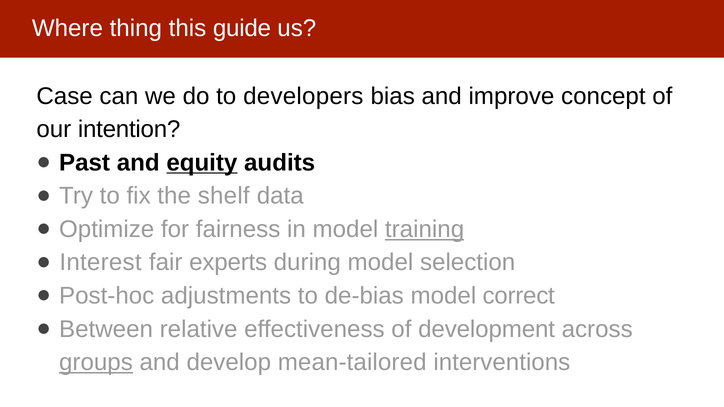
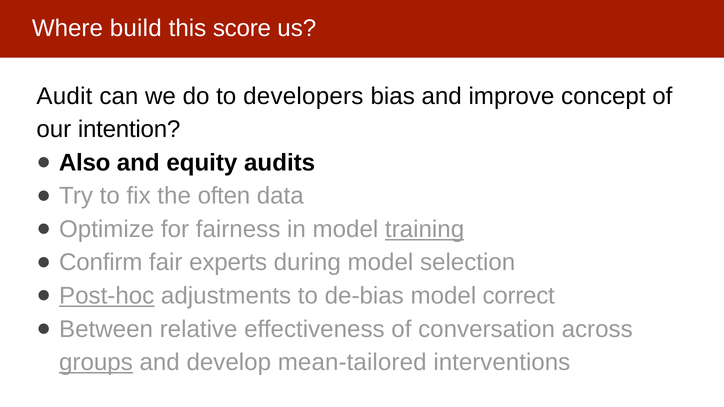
thing: thing -> build (136, 29)
guide: guide -> score (242, 29)
Case: Case -> Audit (64, 96)
Past: Past -> Also (85, 163)
equity underline: present -> none (202, 163)
shelf: shelf -> often (224, 196)
Interest: Interest -> Confirm (101, 263)
Post-hoc underline: none -> present (107, 296)
development: development -> conversation (487, 329)
